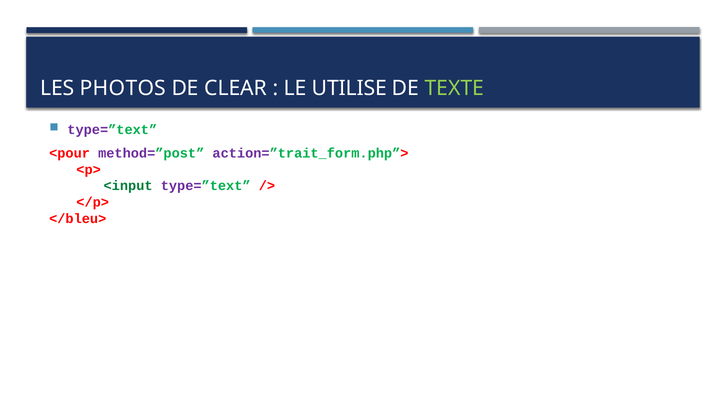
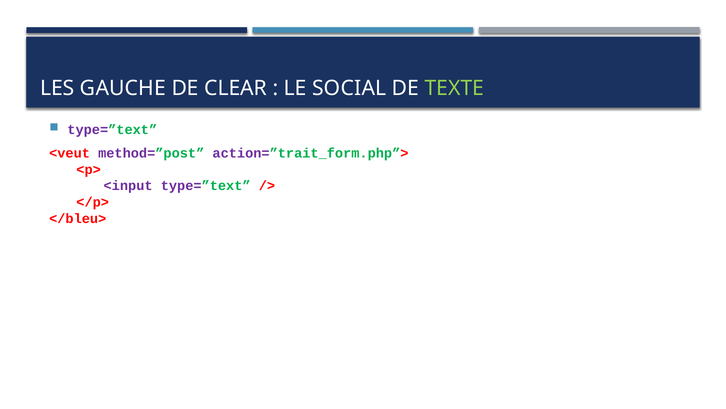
PHOTOS: PHOTOS -> GAUCHE (123, 88)
UTILISE: UTILISE -> SOCIAL (349, 88)
<pour: <pour -> <veut (70, 153)
<input colour: green -> purple (128, 186)
